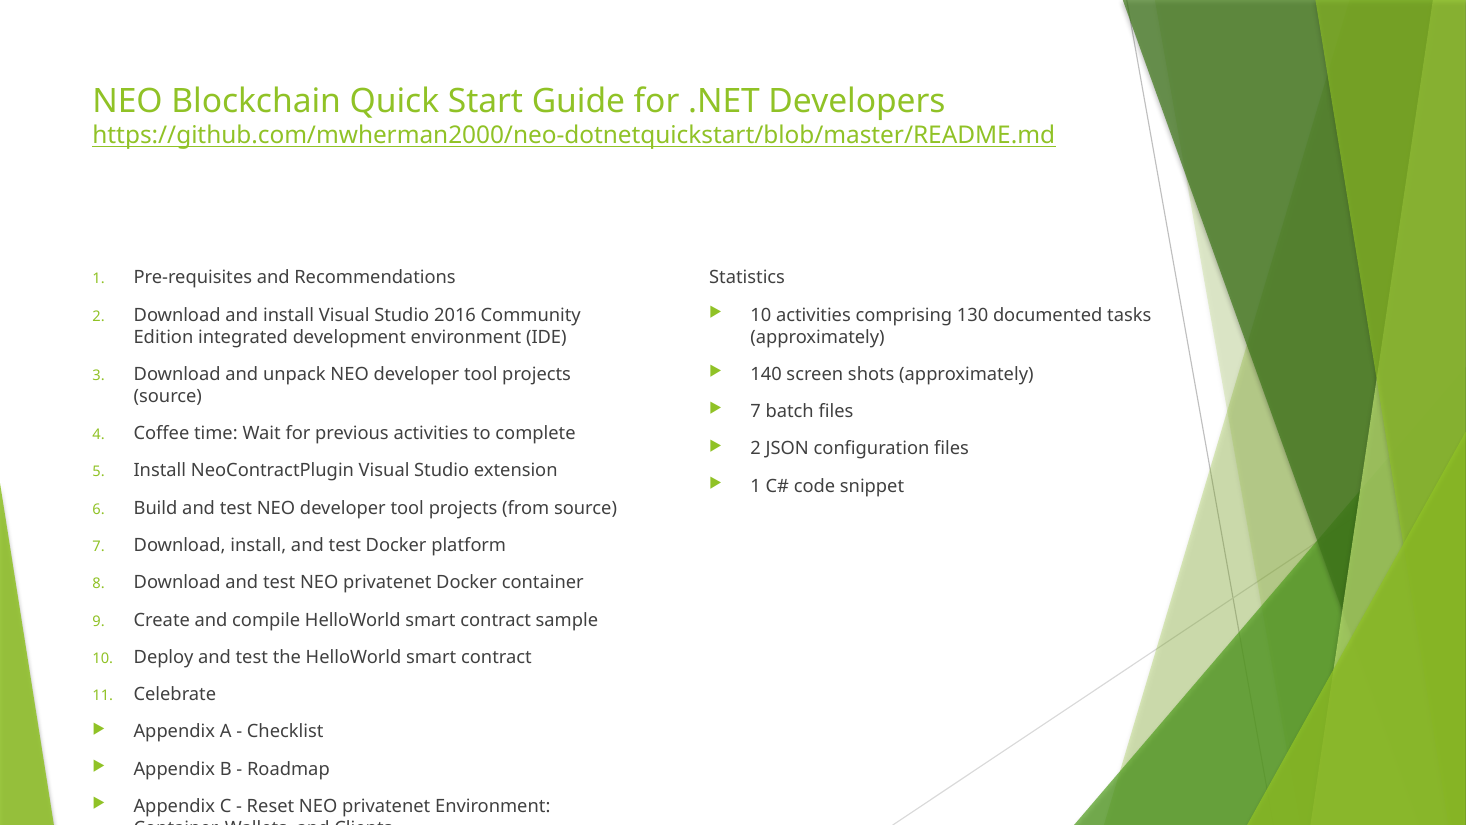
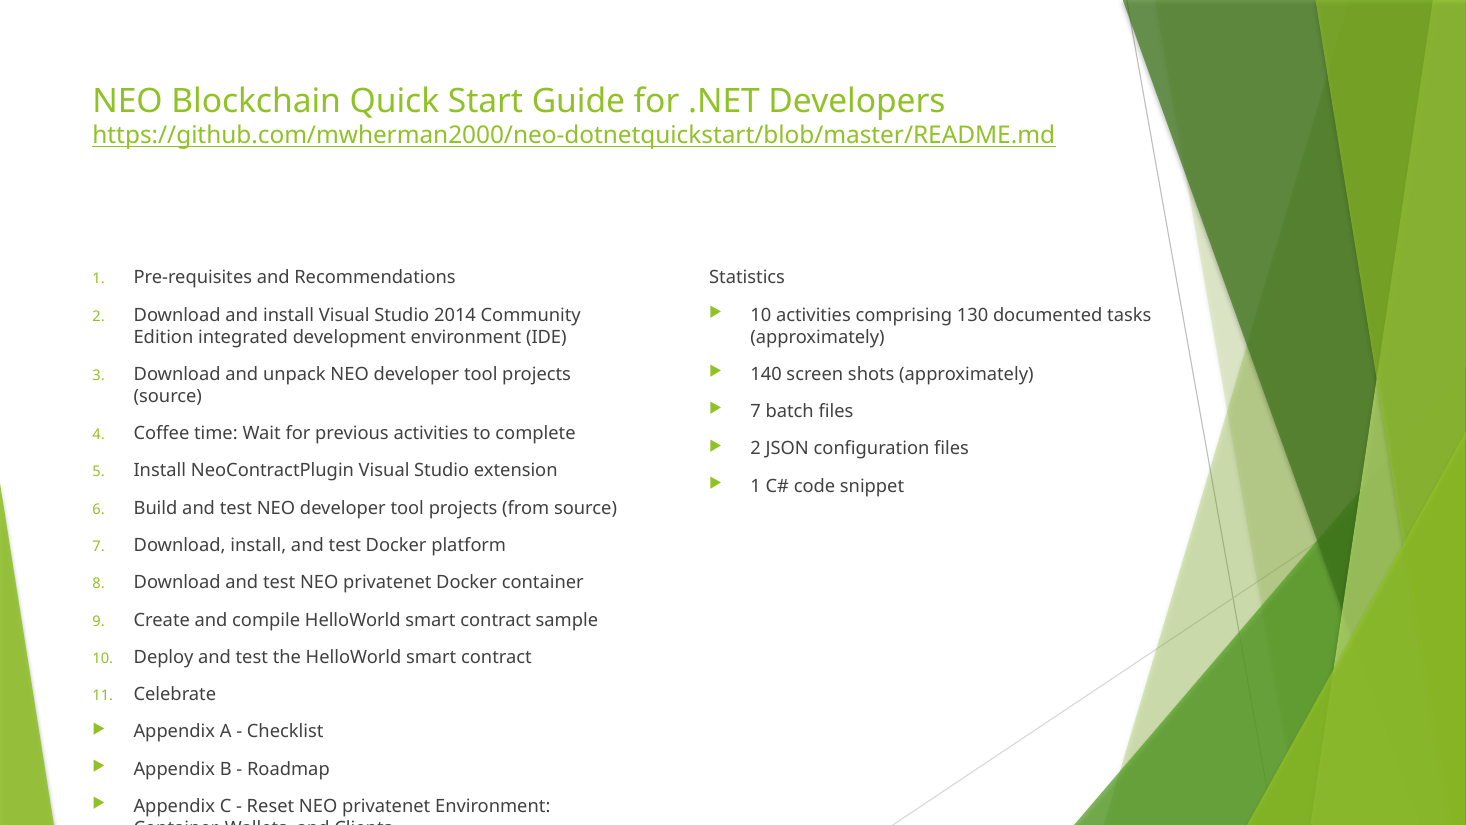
2016: 2016 -> 2014 (455, 315)
